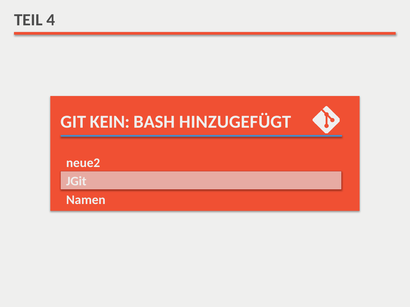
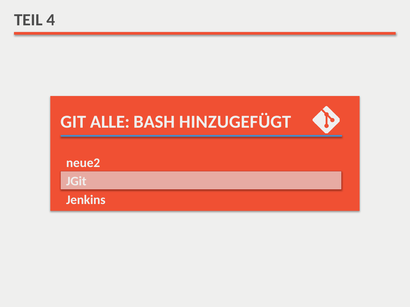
KEIN: KEIN -> ALLE (110, 122)
Namen: Namen -> Jenkins (86, 200)
